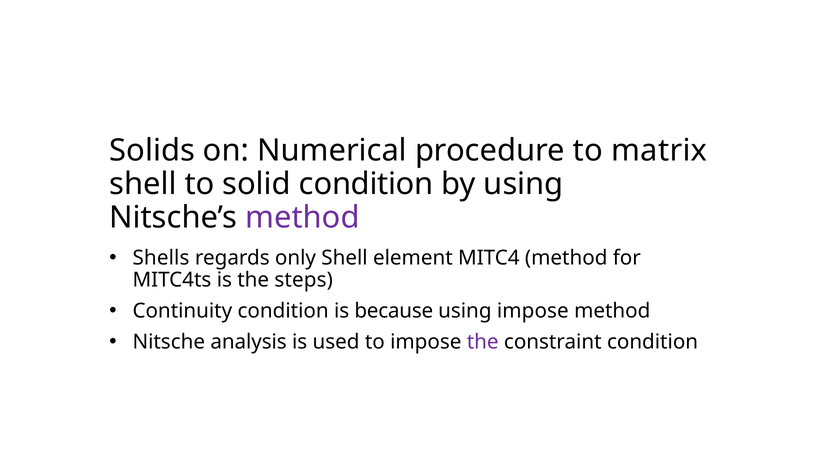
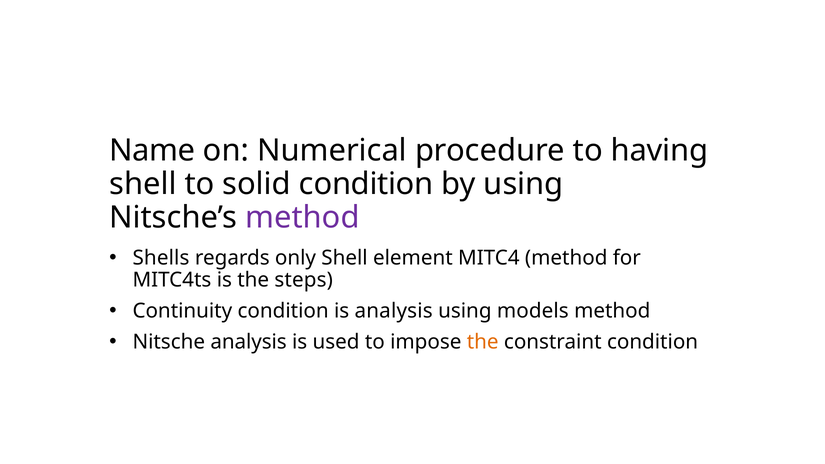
Solids: Solids -> Name (152, 151)
matrix: matrix -> having (659, 151)
is because: because -> analysis (394, 311)
using impose: impose -> models (533, 311)
the colour: purple -> orange (483, 342)
